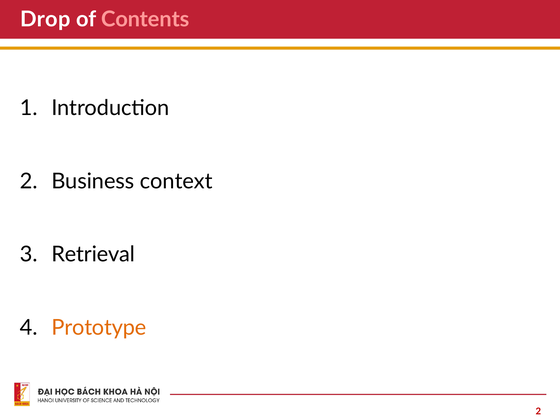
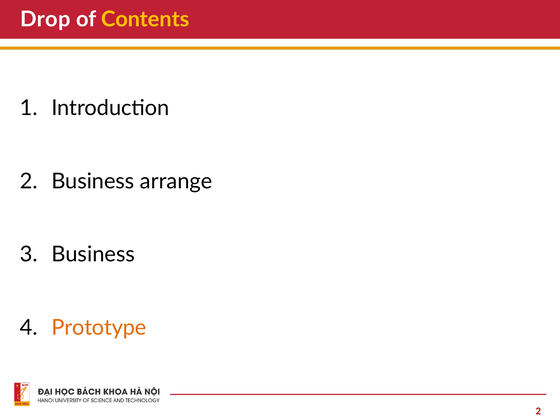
Contents colour: pink -> yellow (145, 19)
context: context -> arrange (176, 181)
Retrieval: Retrieval -> Business (93, 254)
